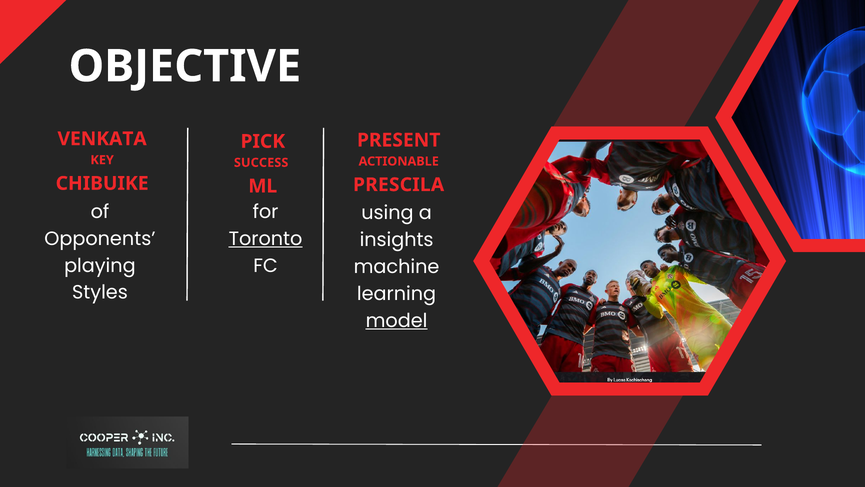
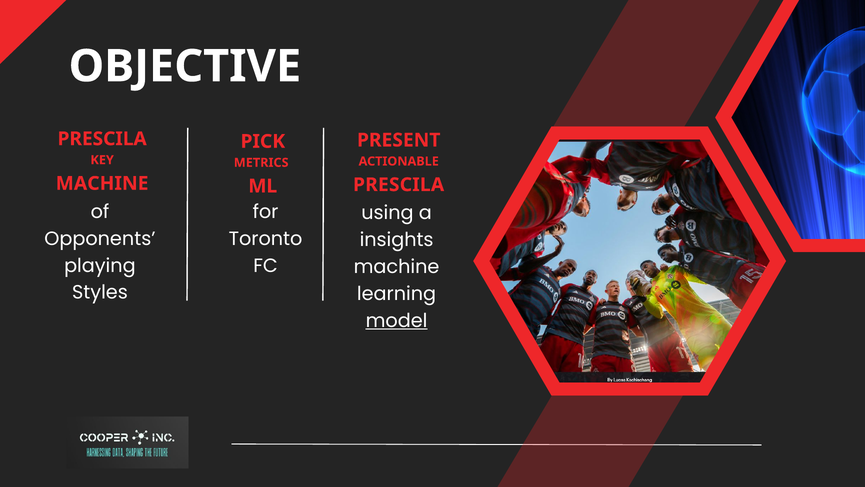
VENKATA: VENKATA -> PRESCILA (102, 139)
SUCCESS: SUCCESS -> METRICS (261, 163)
CHIBUIKE: CHIBUIKE -> MACHINE (102, 183)
Toronto underline: present -> none (266, 239)
